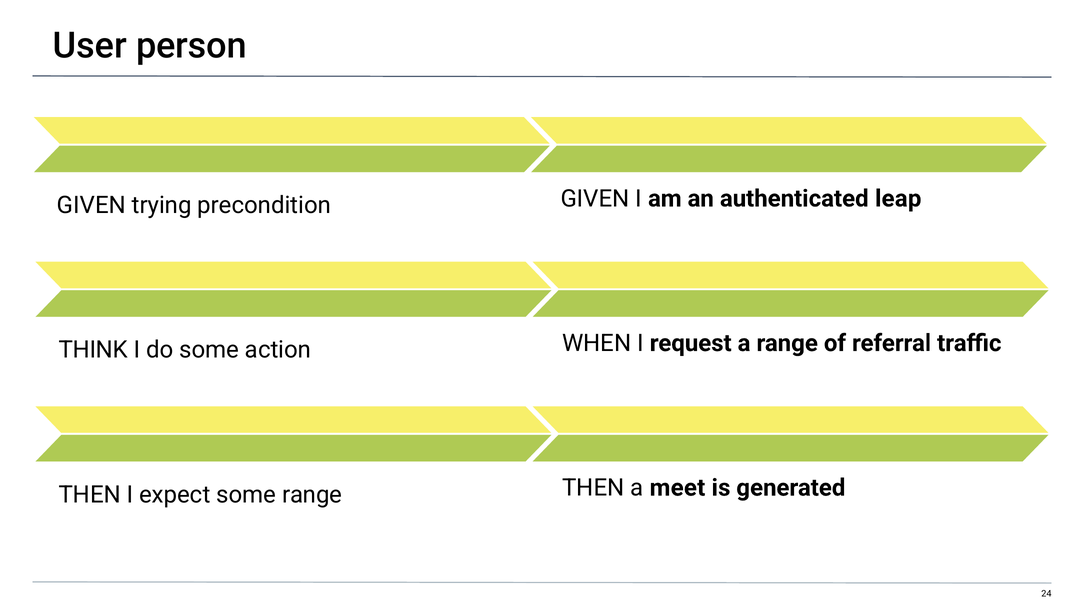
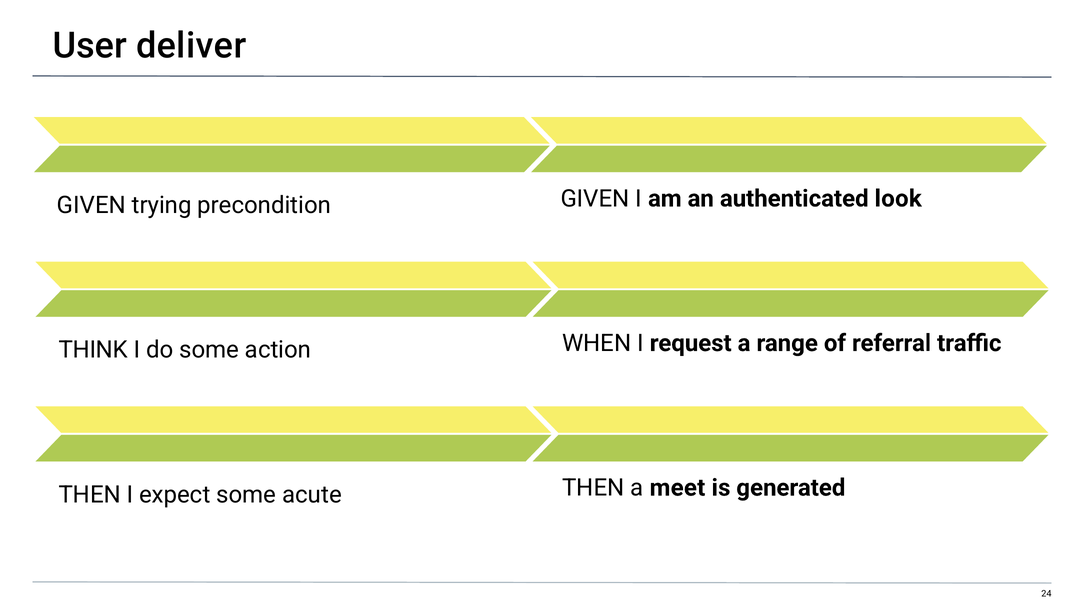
person: person -> deliver (191, 46)
leap: leap -> look (898, 198)
some range: range -> acute (312, 494)
